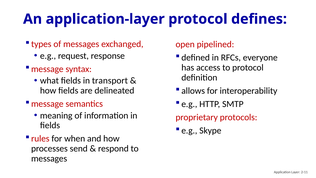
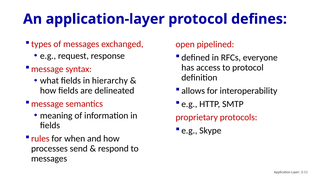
transport: transport -> hierarchy (110, 80)
